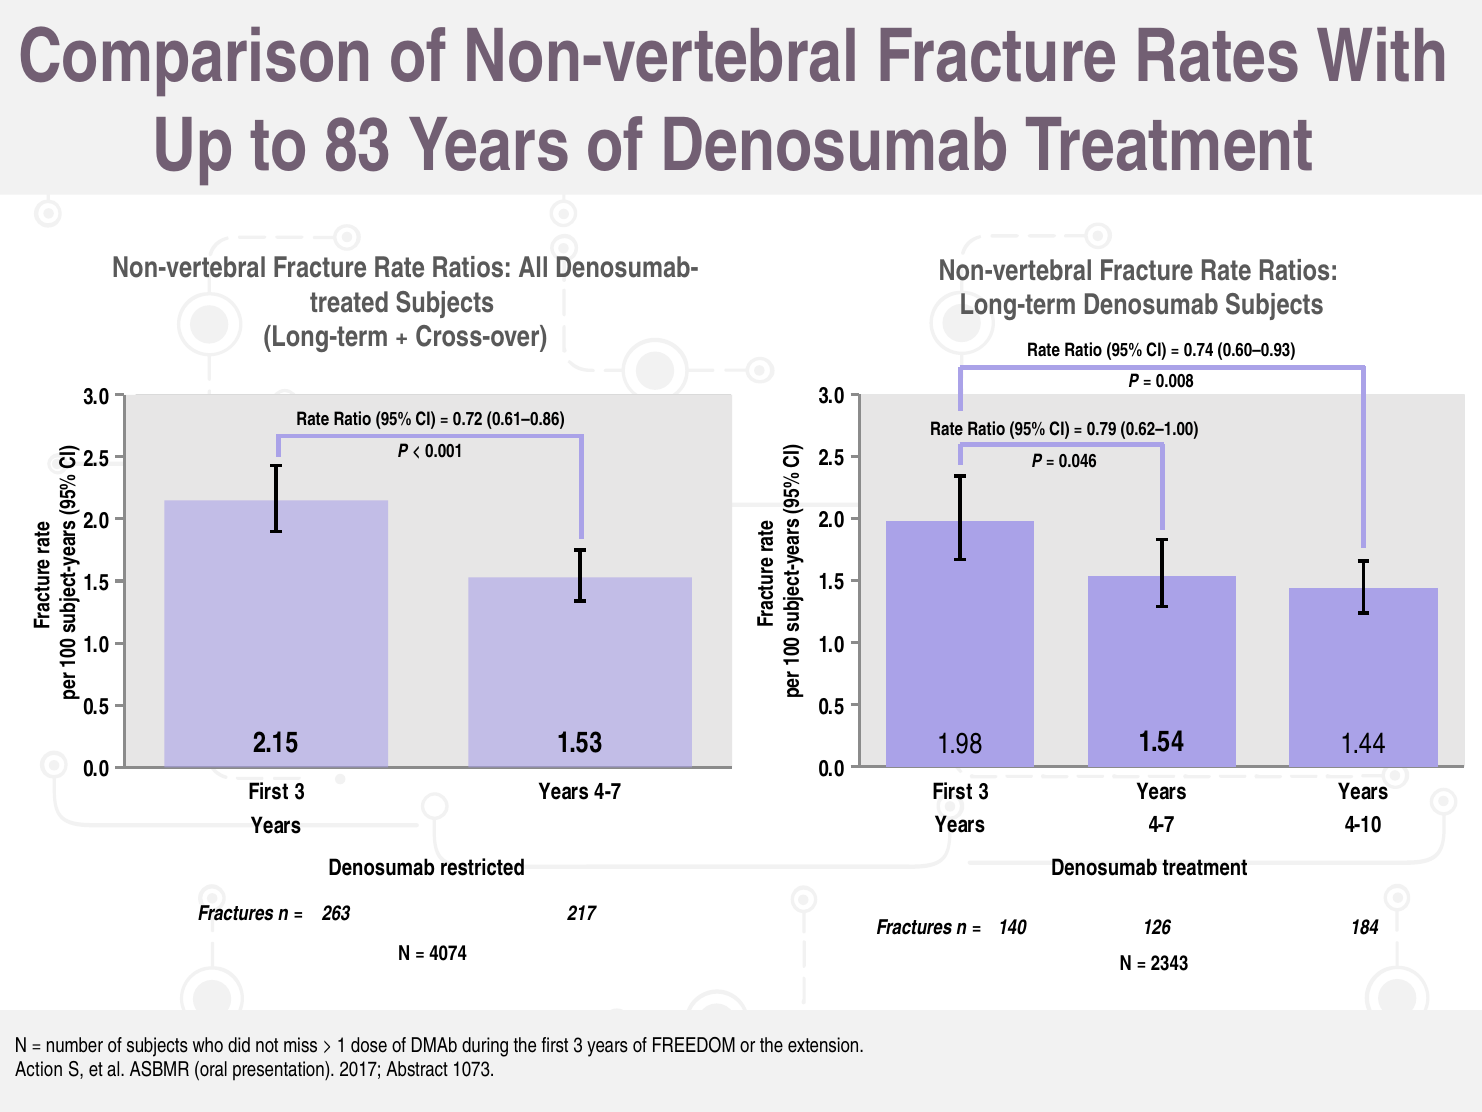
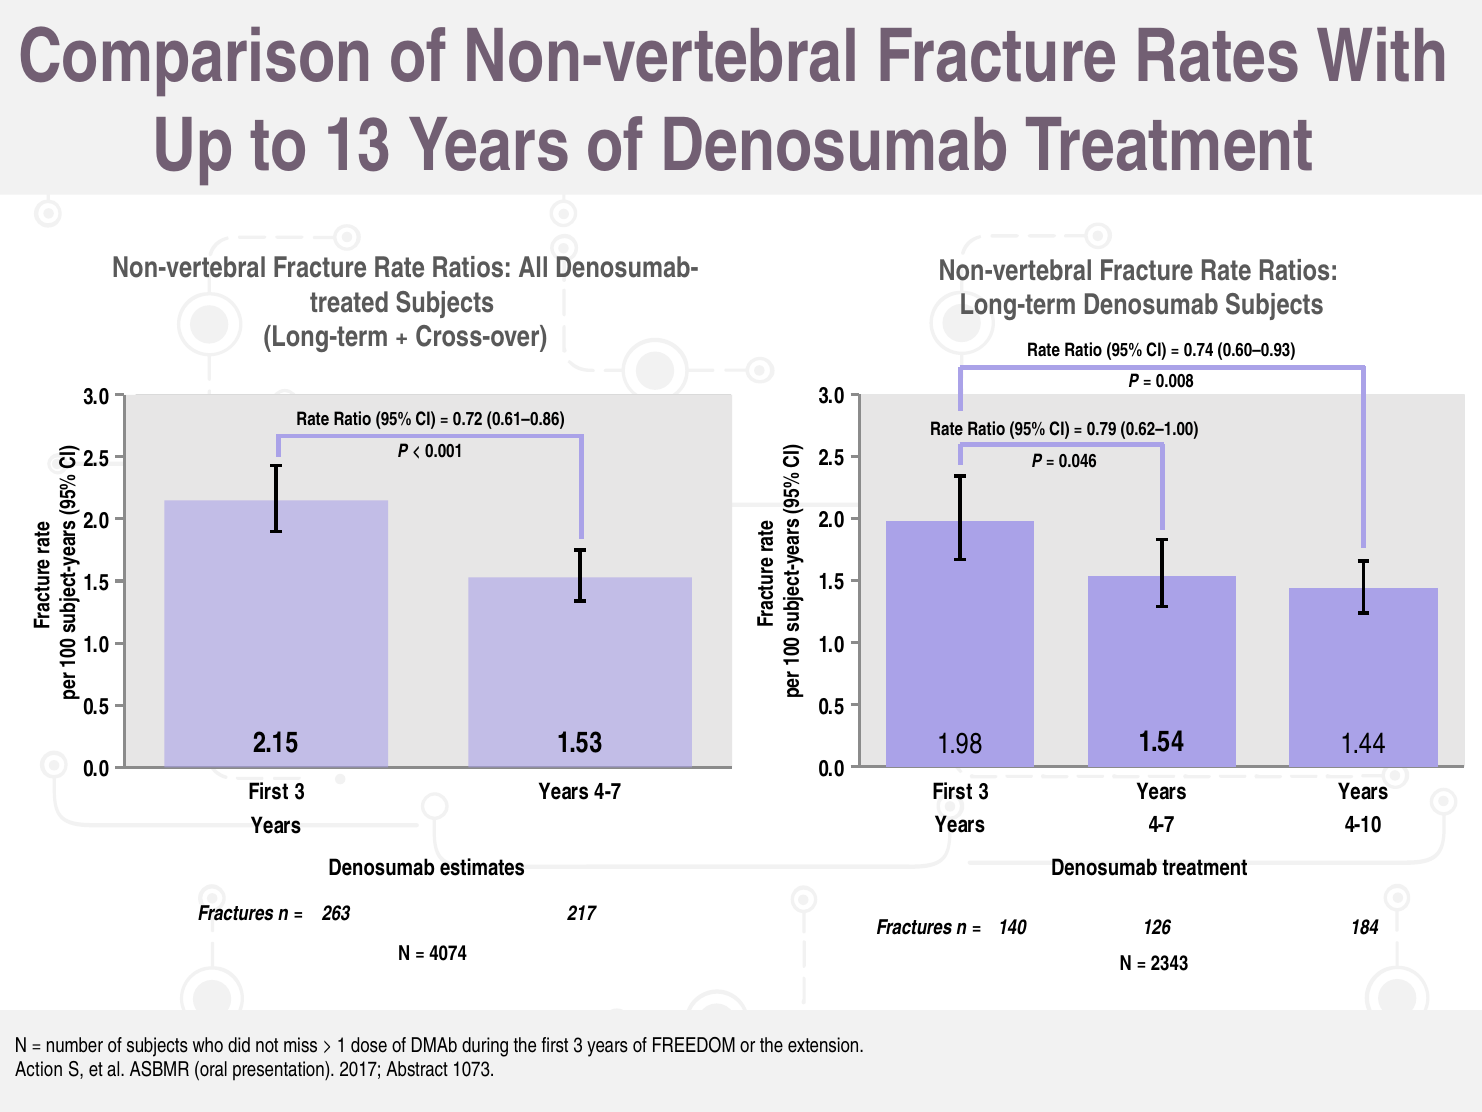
83: 83 -> 13 (358, 146)
restricted: restricted -> estimates (482, 868)
